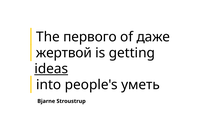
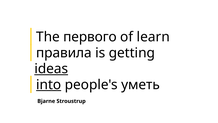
даже: даже -> learn (153, 37)
жертвой: жертвой -> правила (64, 53)
into underline: none -> present (49, 85)
